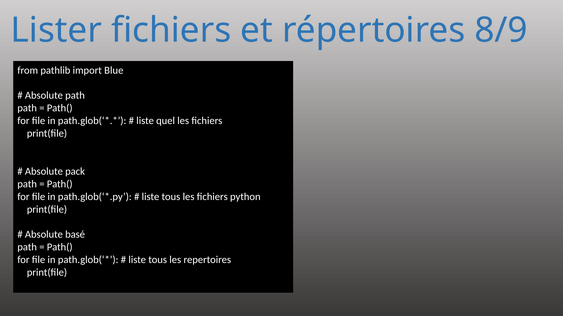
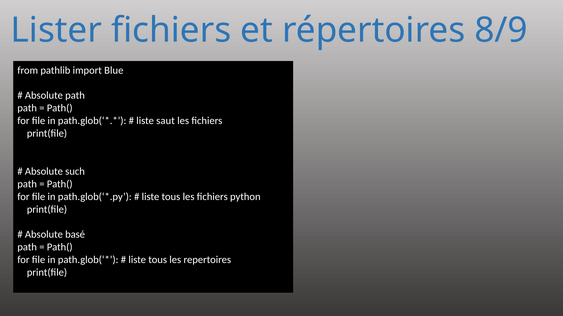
quel: quel -> saut (166, 121)
pack: pack -> such (75, 172)
